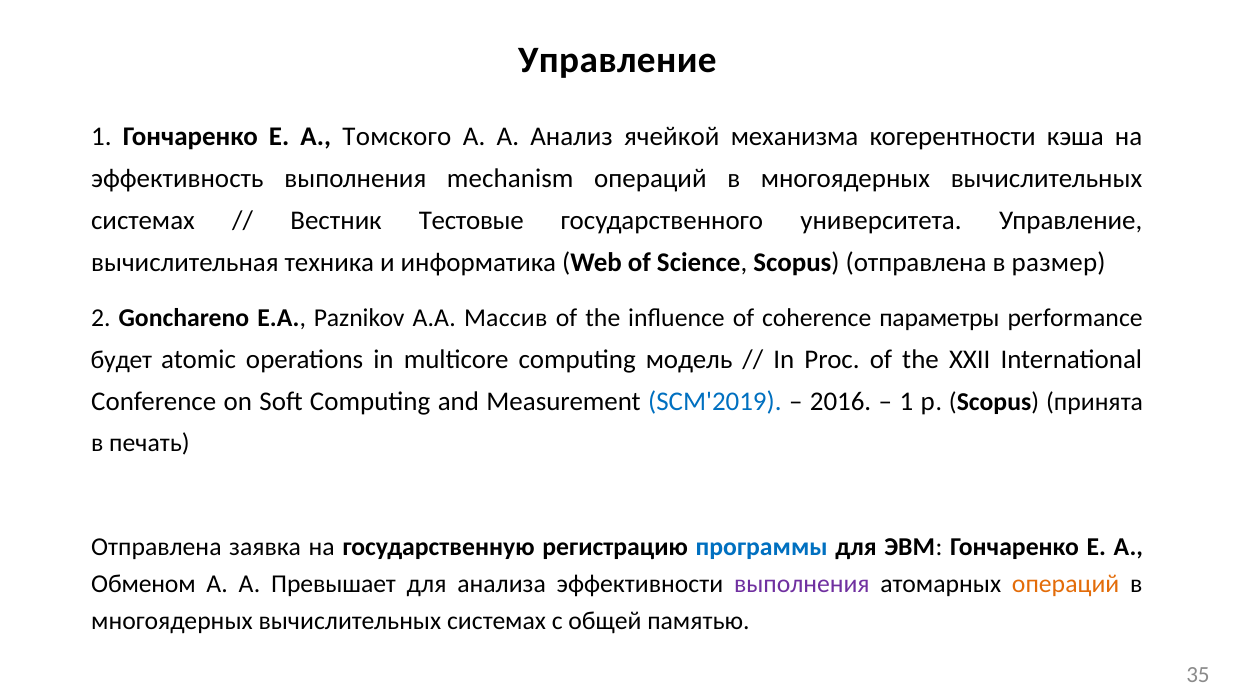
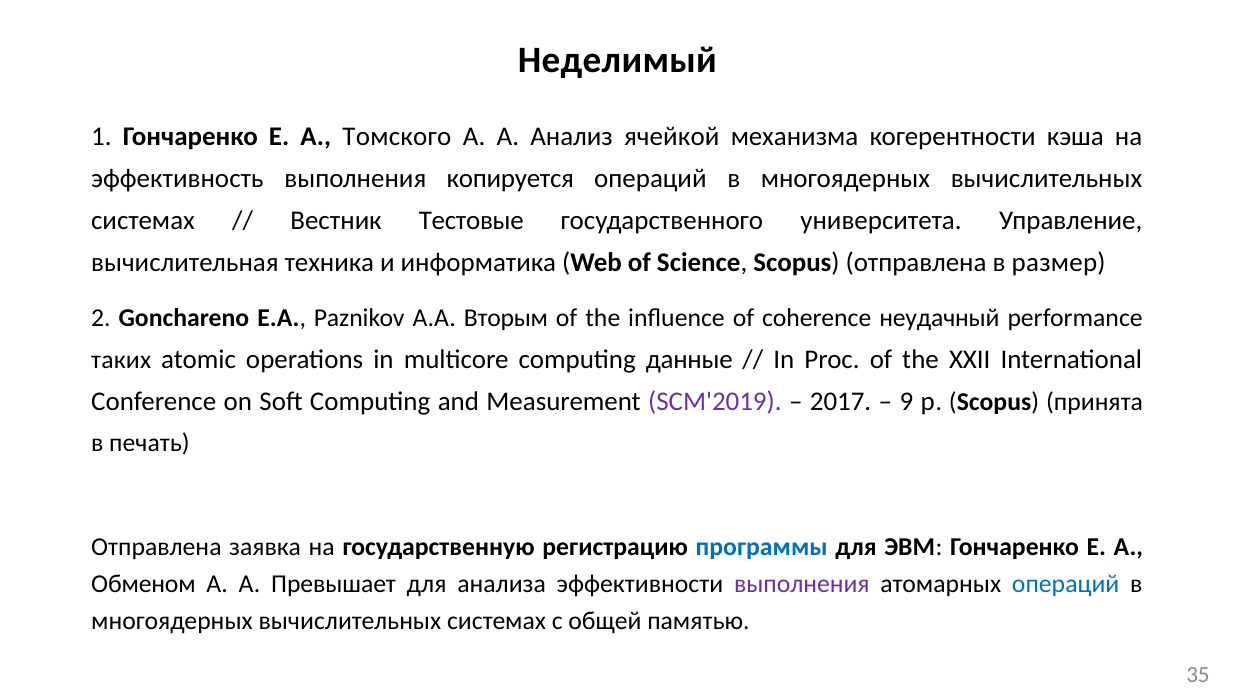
Управление: Управление -> Неделимый (617, 61)
mechanism: mechanism -> копируется (510, 178)
Массив: Массив -> Вторым (506, 319)
параметры: параметры -> неудачный (939, 319)
будет: будет -> таких (121, 361)
модель: модель -> данные (689, 360)
SCM'2019 colour: blue -> purple (715, 402)
2016: 2016 -> 2017 (841, 402)
1: 1 -> 9 (906, 402)
операций colour: orange -> blue (1066, 585)
